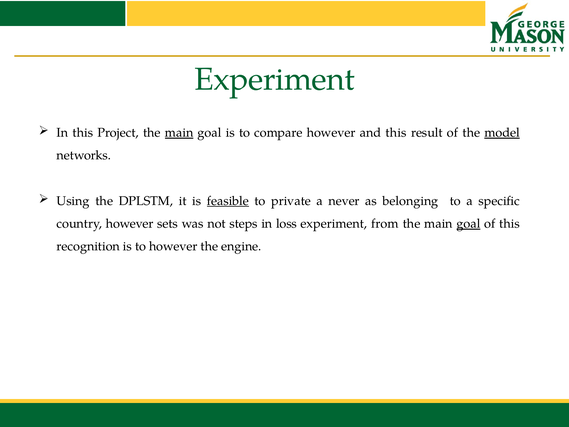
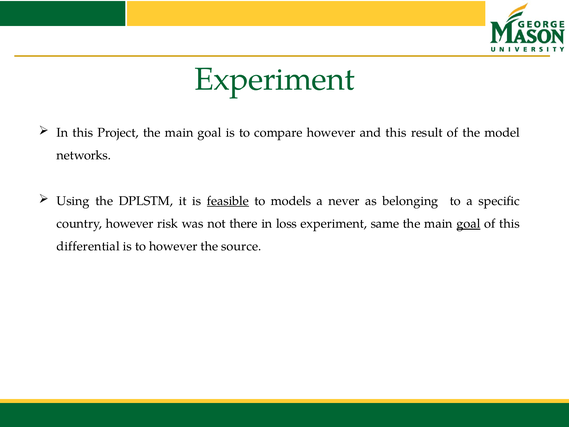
main underline: present -> none (179, 133)
model underline: present -> none (502, 133)
private: private -> models (291, 201)
sets: sets -> risk (168, 224)
steps: steps -> there (244, 224)
from: from -> same (385, 224)
recognition: recognition -> differential (88, 246)
engine: engine -> source (241, 246)
